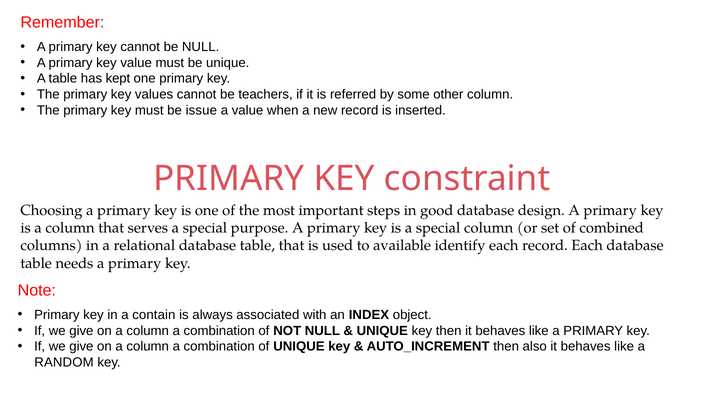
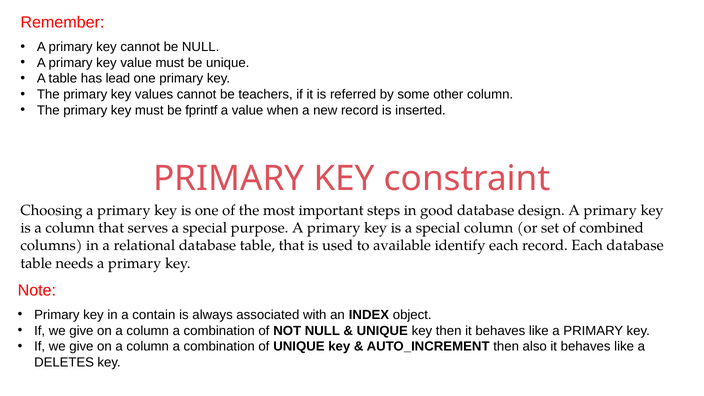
kept: kept -> lead (118, 79)
issue: issue -> fprintf (201, 110)
RANDOM: RANDOM -> DELETES (64, 362)
